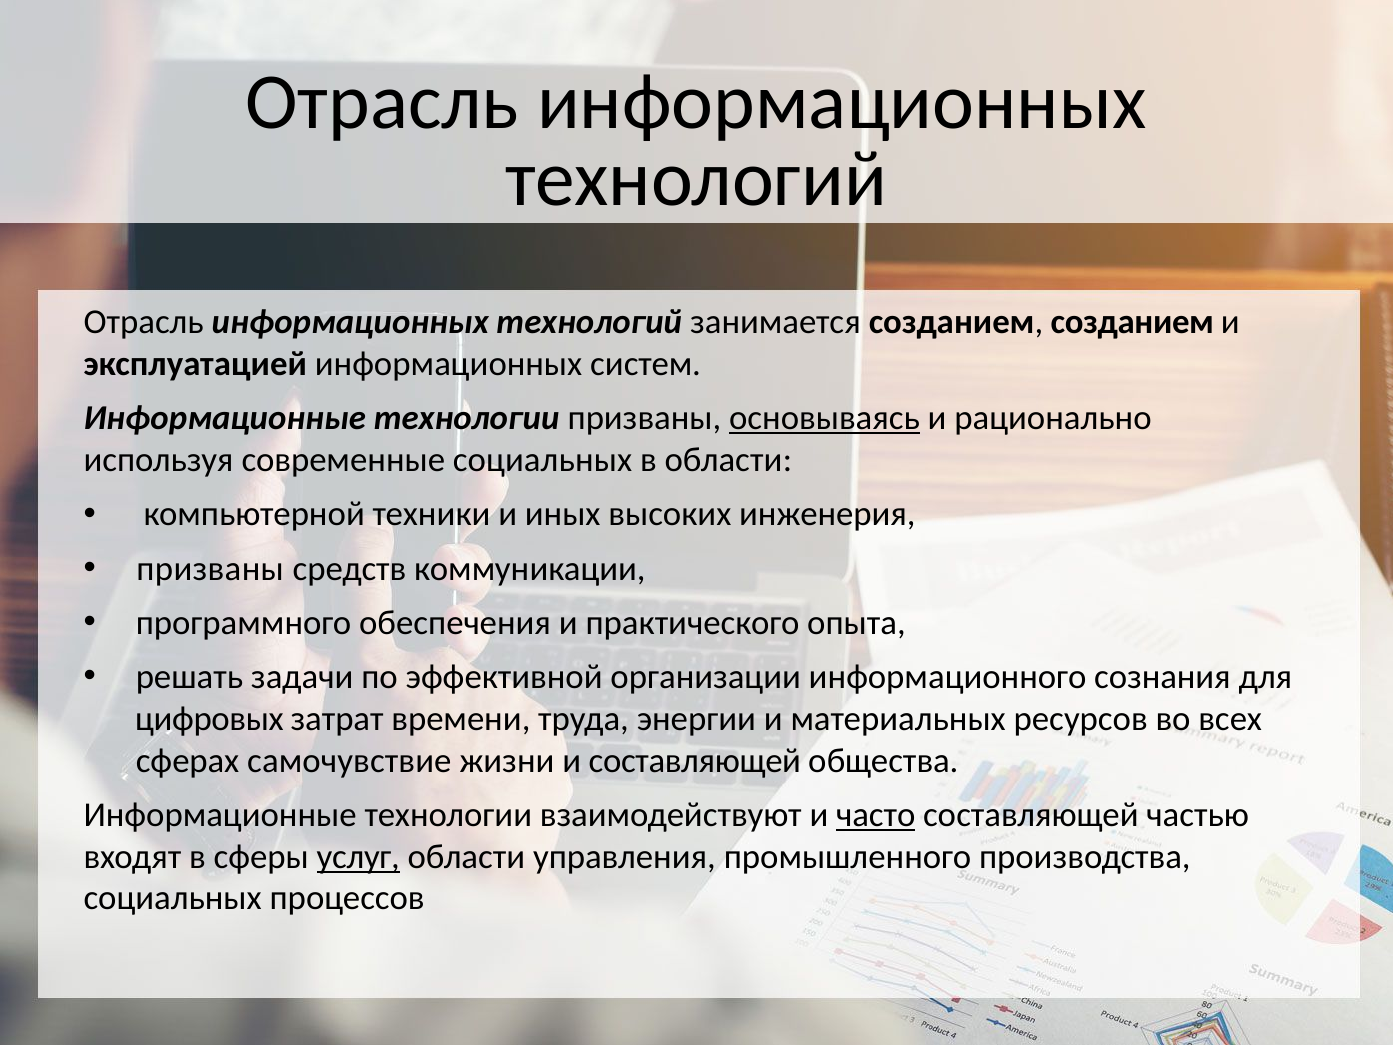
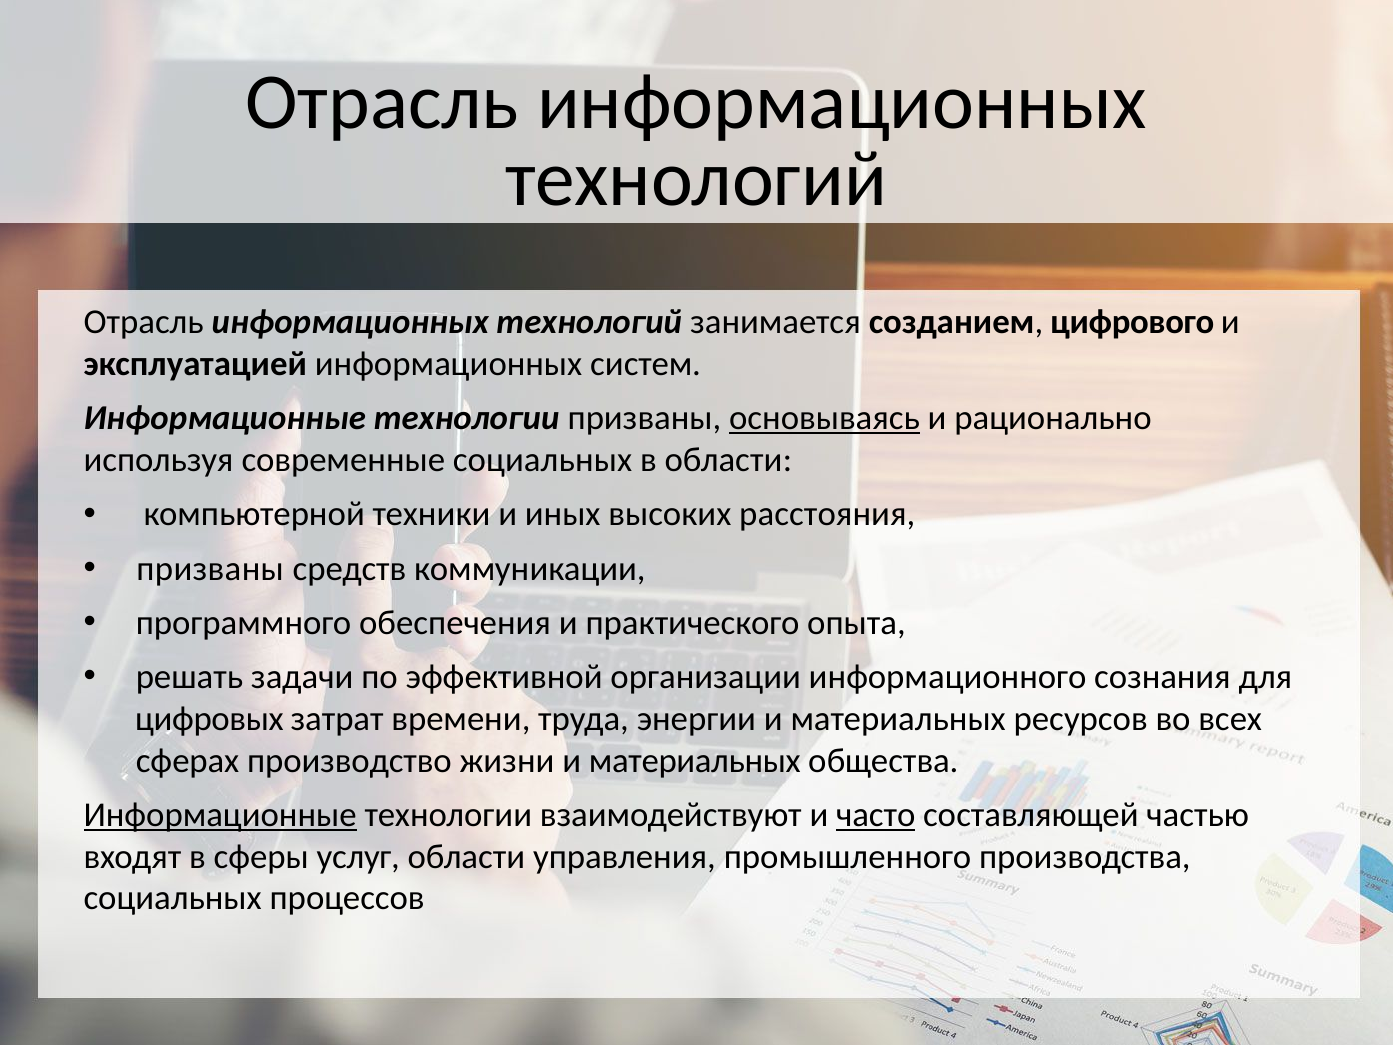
созданием созданием: созданием -> цифрового (1132, 322)
инженерия: инженерия -> расстояния (827, 514)
самочувствие: самочувствие -> производство (349, 760)
жизни и составляющей: составляющей -> материальных (695, 760)
Информационные underline: none -> present (220, 815)
услуг underline: present -> none (358, 856)
